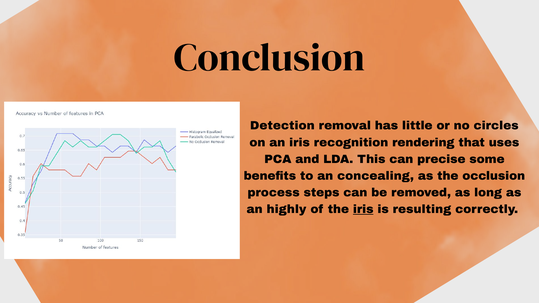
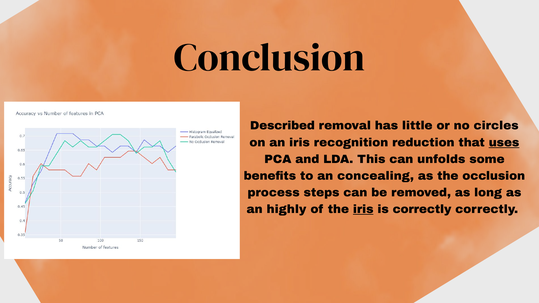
Detection: Detection -> Described (282, 126)
rendering: rendering -> reduction (423, 142)
uses underline: none -> present (504, 142)
precise: precise -> unfolds (441, 159)
is resulting: resulting -> correctly (422, 209)
